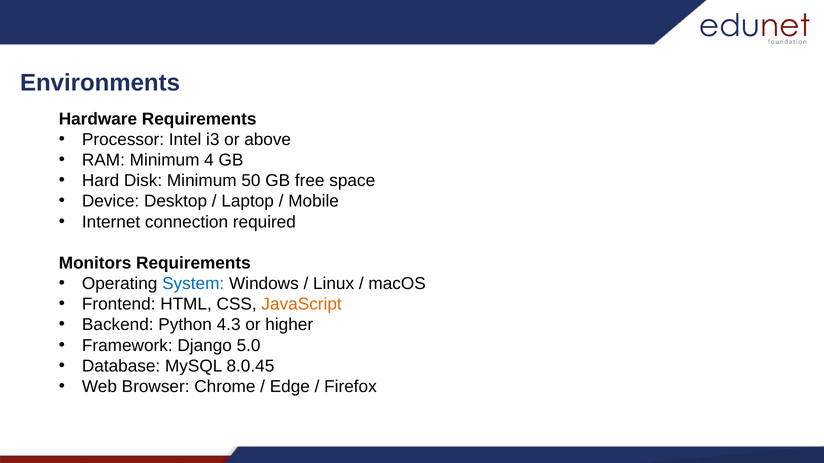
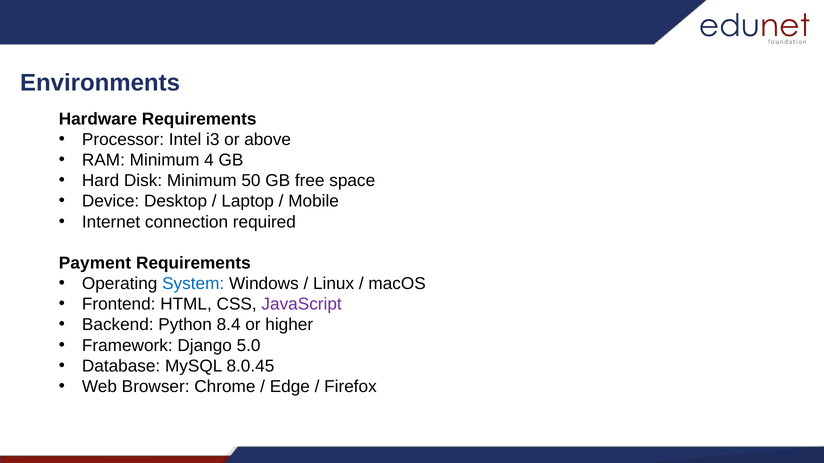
Monitors: Monitors -> Payment (95, 263)
JavaScript colour: orange -> purple (302, 305)
4.3: 4.3 -> 8.4 (229, 325)
